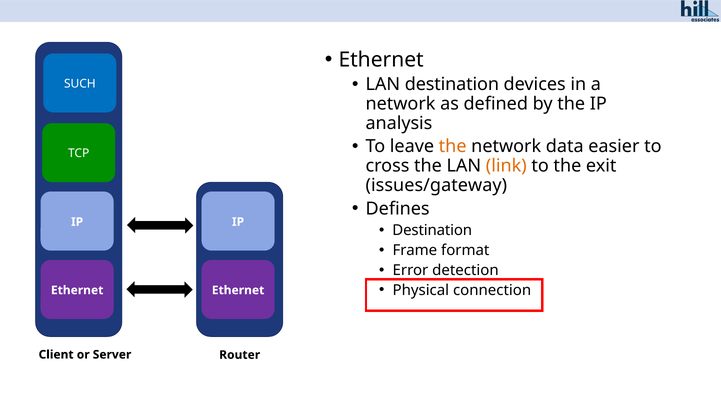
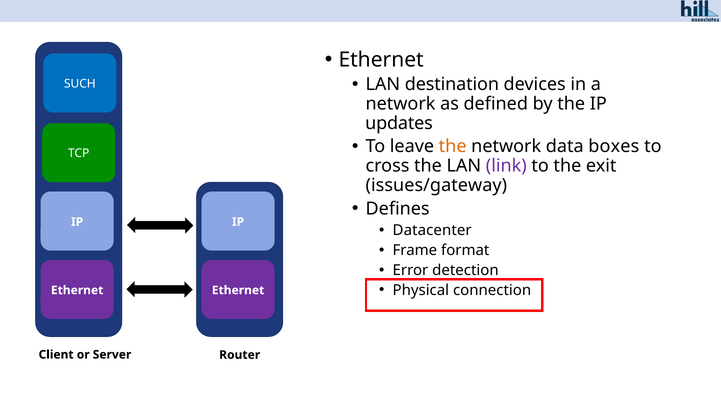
analysis: analysis -> updates (399, 123)
easier: easier -> boxes (614, 147)
link colour: orange -> purple (506, 166)
Destination: Destination -> Datacenter (432, 231)
